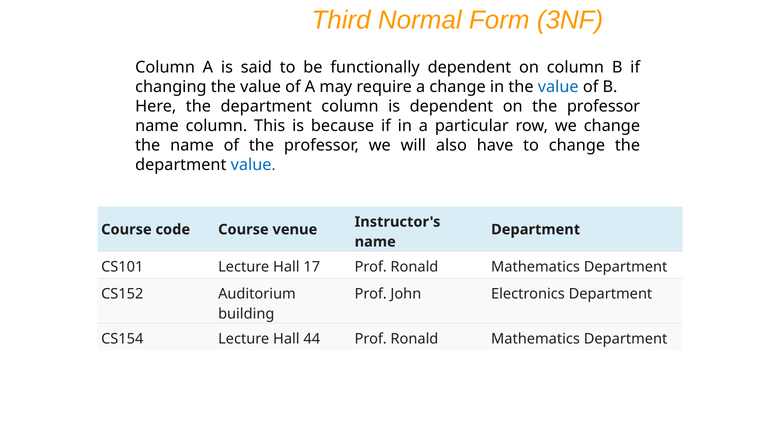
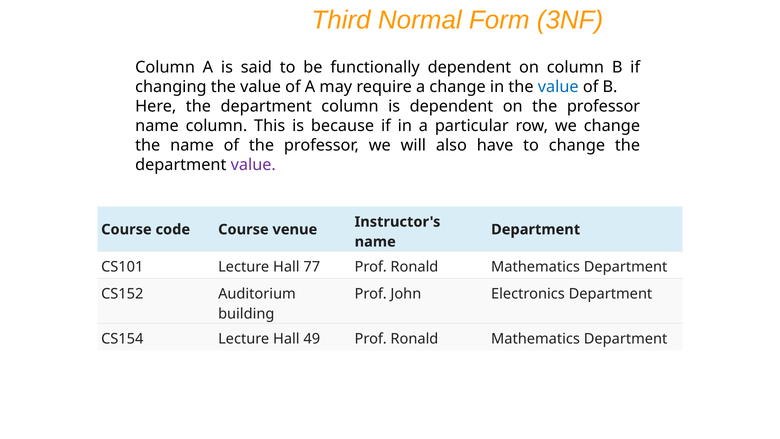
value colour: blue -> purple (253, 165)
17: 17 -> 77 (312, 267)
44: 44 -> 49 (312, 339)
